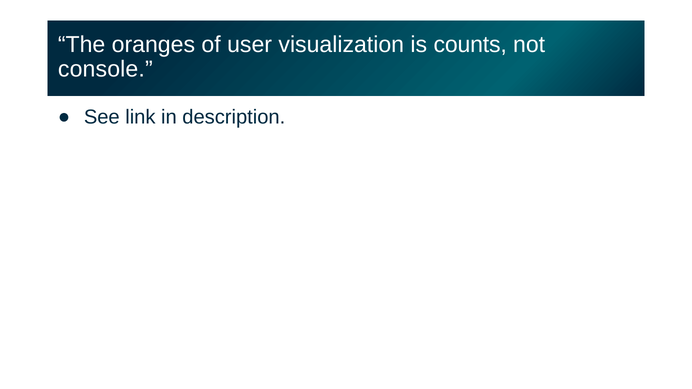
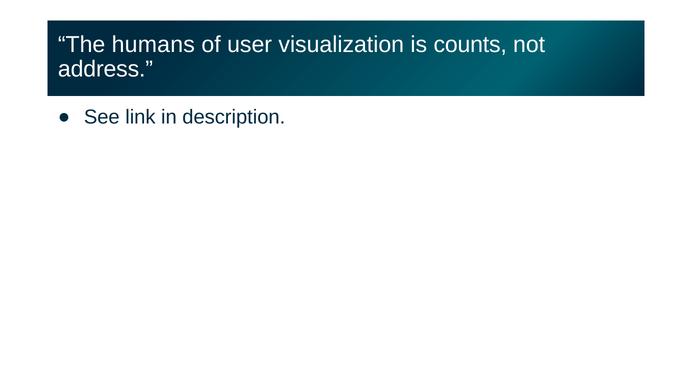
oranges: oranges -> humans (153, 44)
console: console -> address (105, 69)
